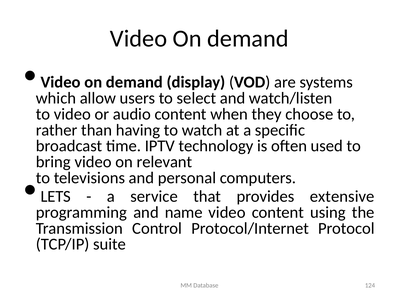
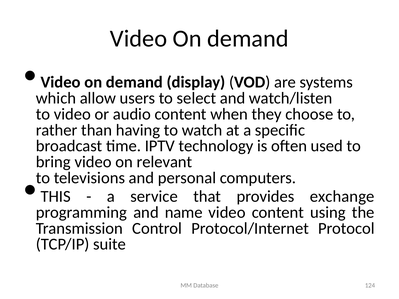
LETS: LETS -> THIS (56, 197)
extensive: extensive -> exchange (342, 197)
